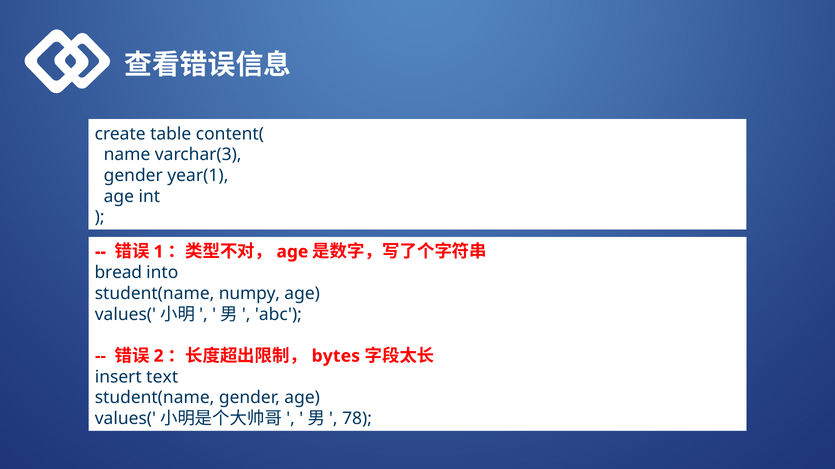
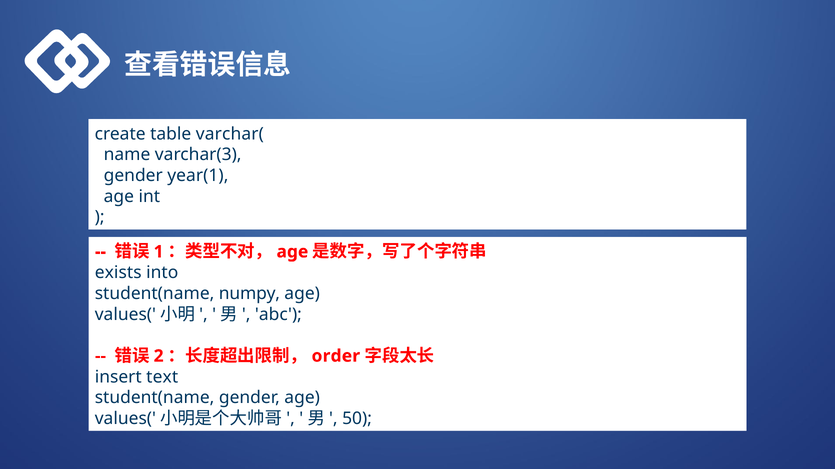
content(: content( -> varchar( (230, 134)
bread: bread -> exists (118, 273)
bytes: bytes -> order (336, 356)
78: 78 -> 50 (357, 419)
